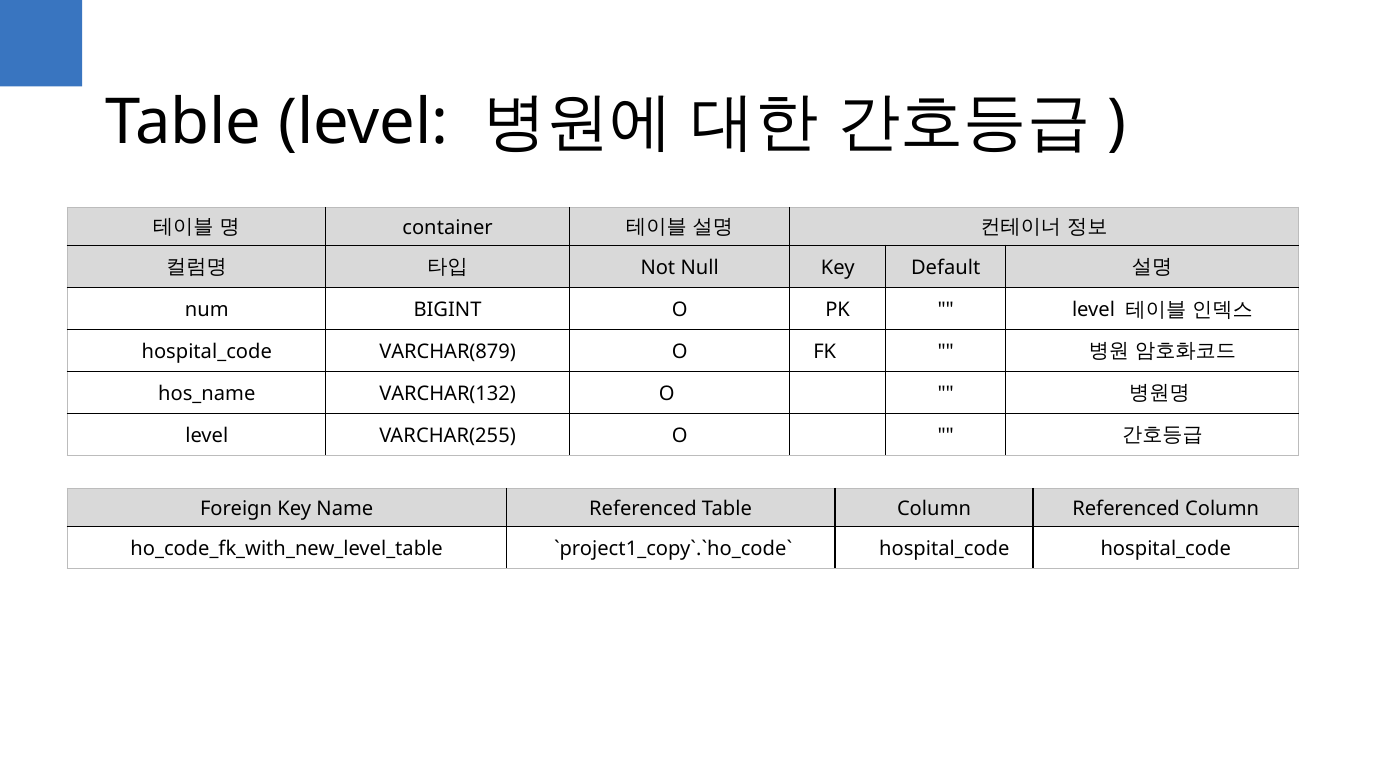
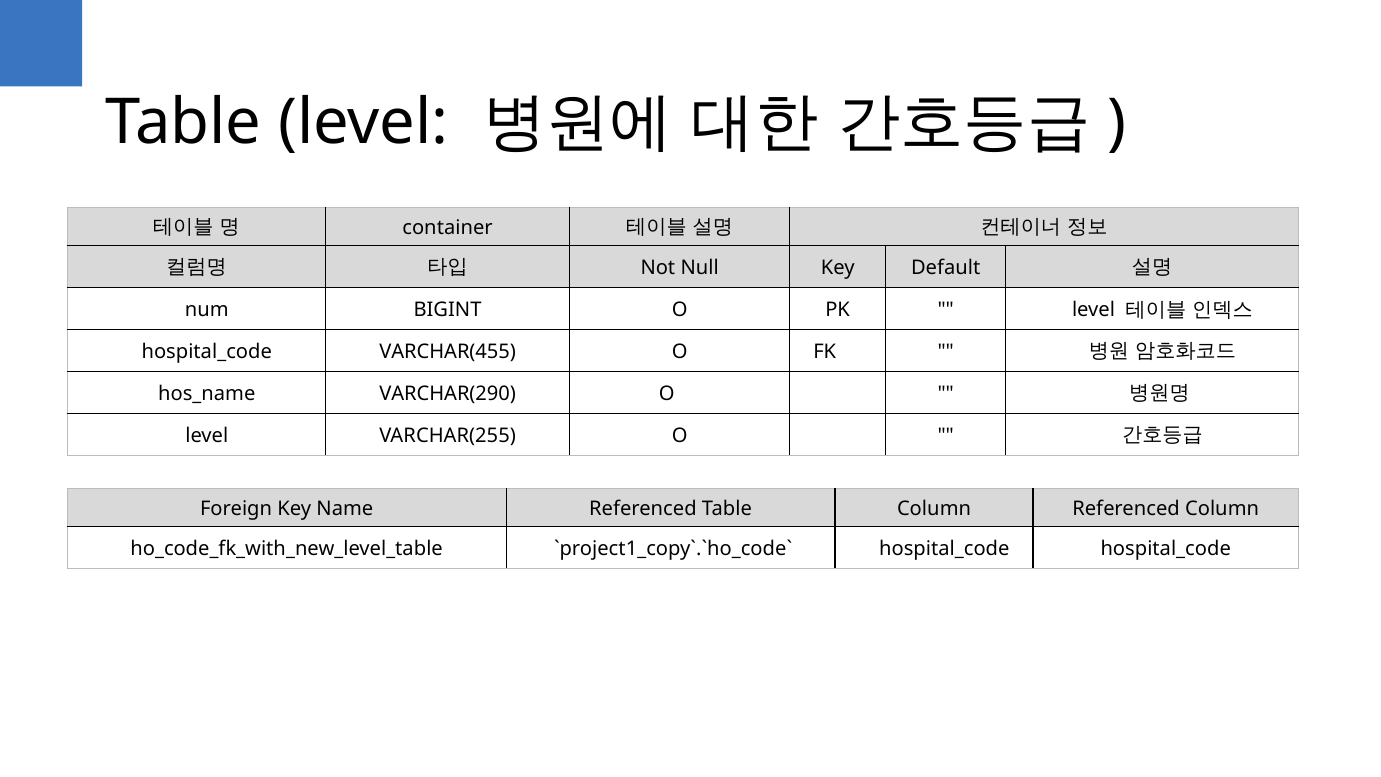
VARCHAR(879: VARCHAR(879 -> VARCHAR(455 (448, 352)
VARCHAR(132: VARCHAR(132 -> VARCHAR(290 (448, 394)
